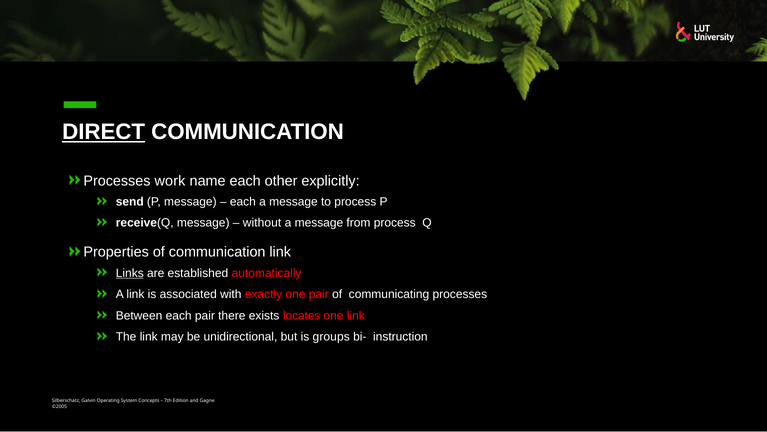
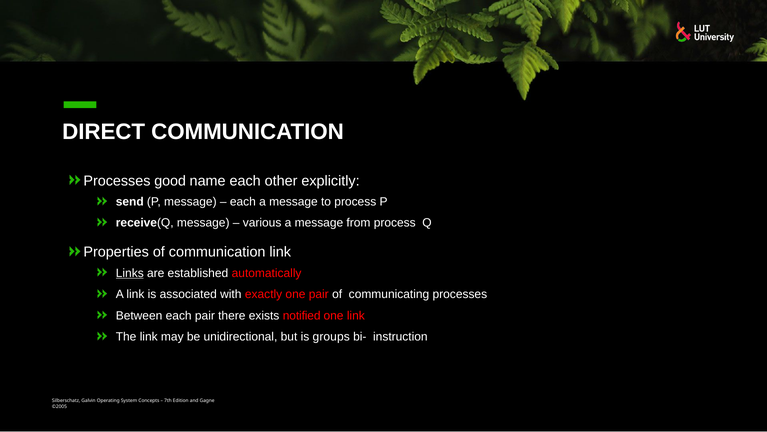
DIRECT underline: present -> none (104, 132)
work: work -> good (170, 181)
without: without -> various (262, 223)
locates: locates -> notified (302, 315)
